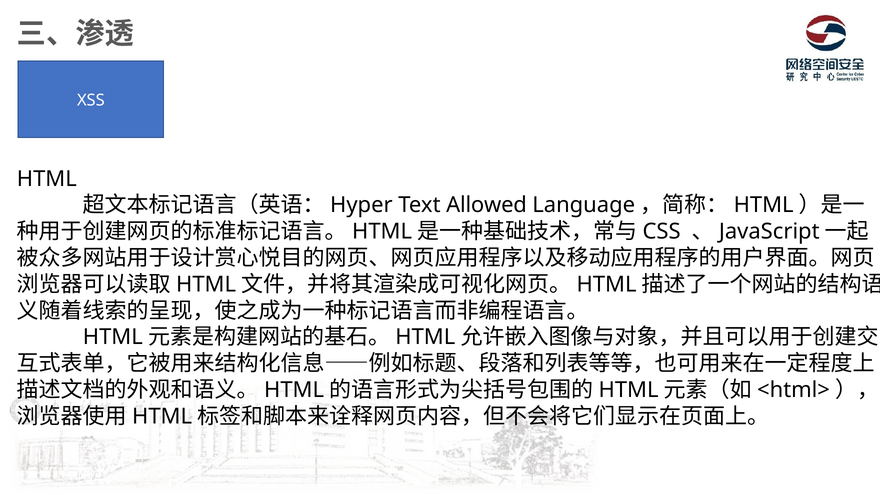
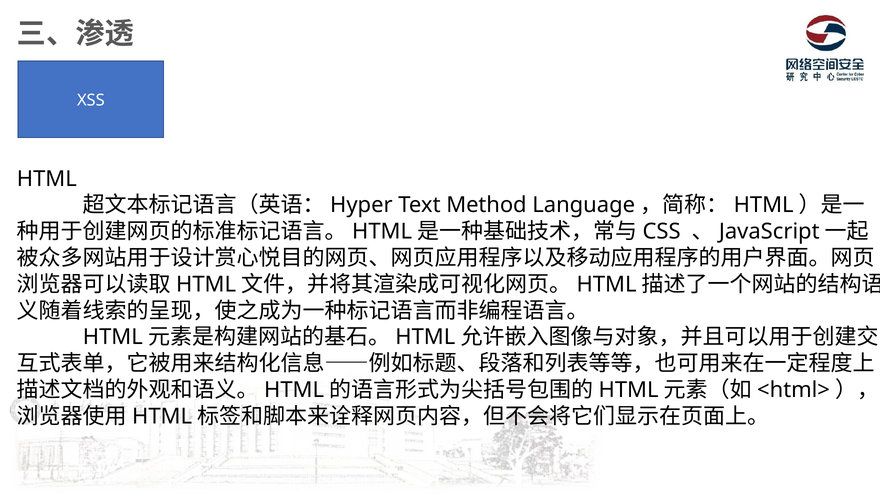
Allowed: Allowed -> Method (486, 205)
